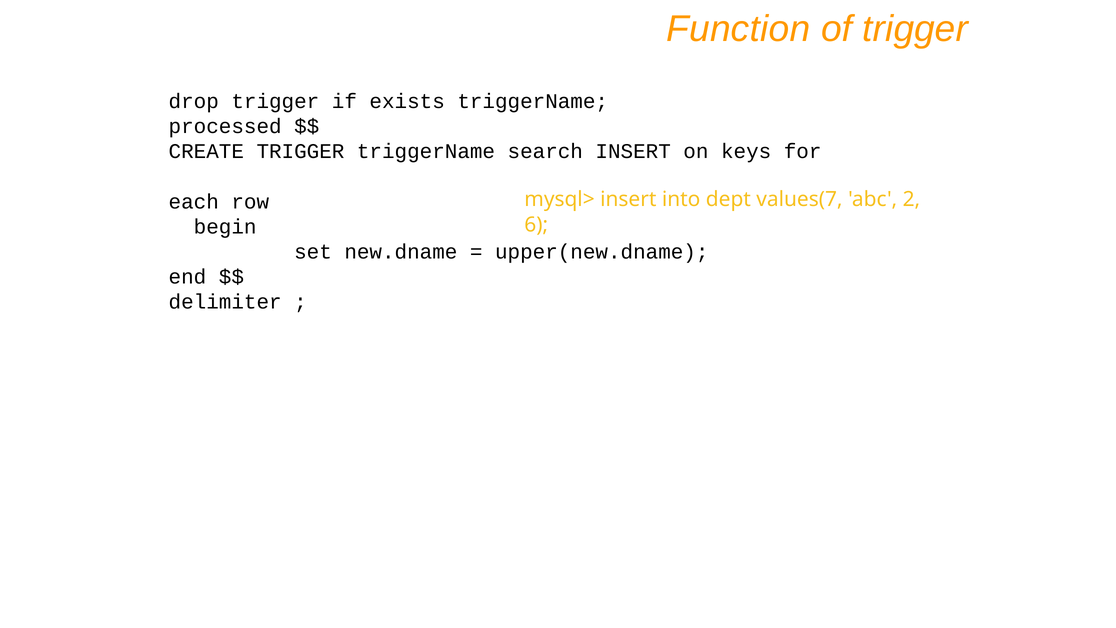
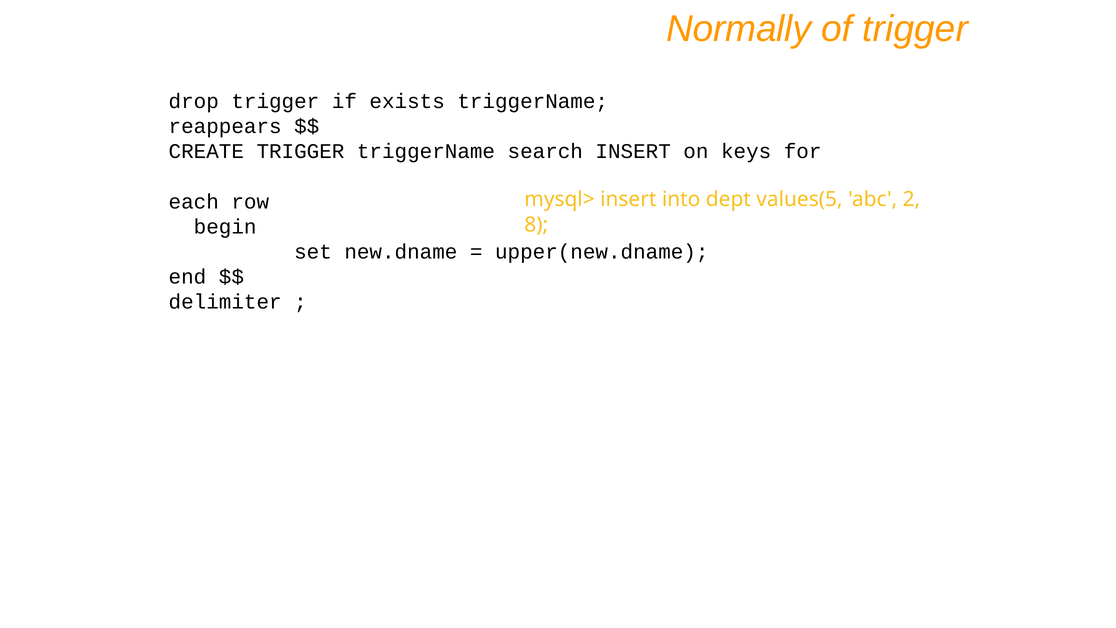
Function: Function -> Normally (739, 29)
processed: processed -> reappears (225, 126)
values(7: values(7 -> values(5 (799, 199)
6: 6 -> 8 (536, 225)
